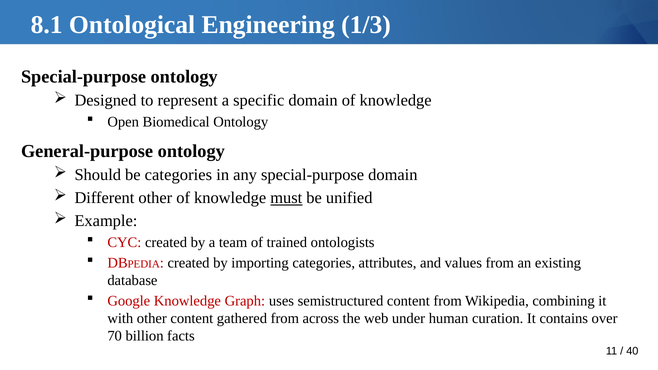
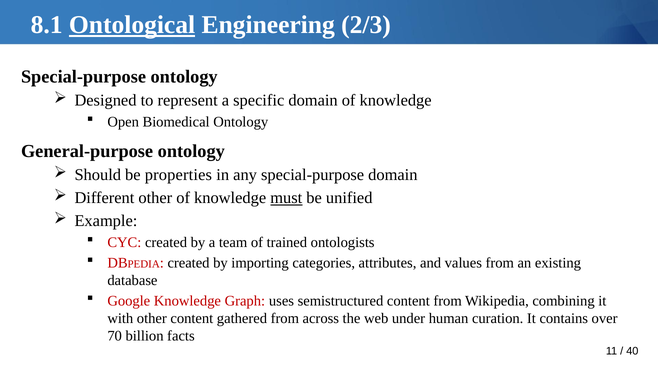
Ontological underline: none -> present (132, 25)
1/3: 1/3 -> 2/3 (366, 25)
be categories: categories -> properties (178, 175)
